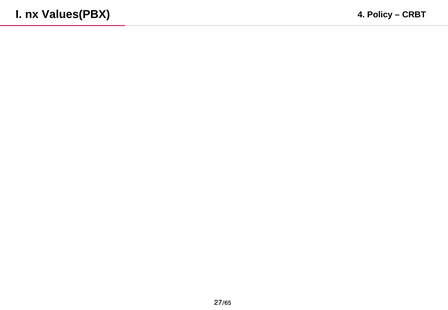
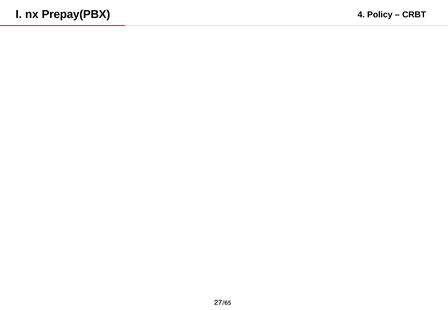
Values(PBX: Values(PBX -> Prepay(PBX (76, 14)
